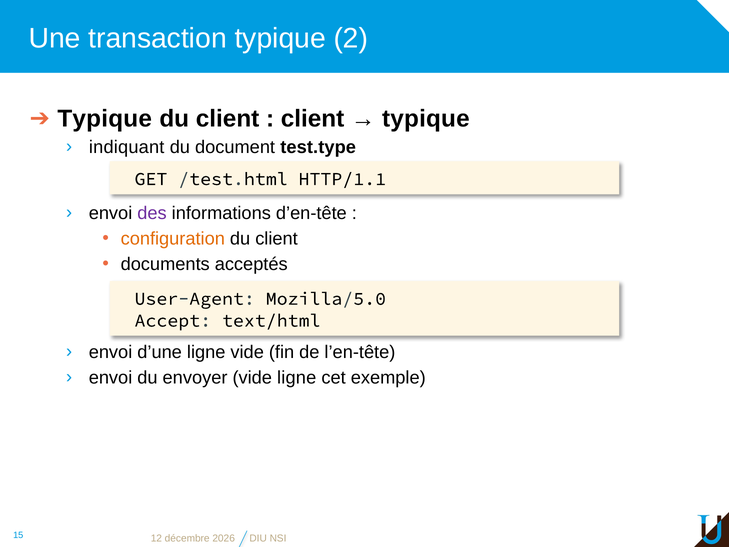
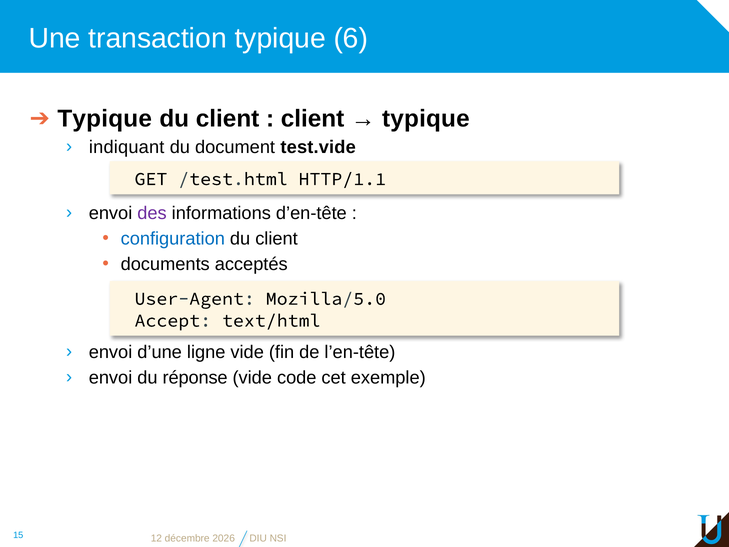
2: 2 -> 6 (351, 38)
test.type: test.type -> test.vide (318, 147)
configuration colour: orange -> blue (173, 239)
envoyer: envoyer -> réponse (195, 377)
vide ligne: ligne -> code (297, 377)
